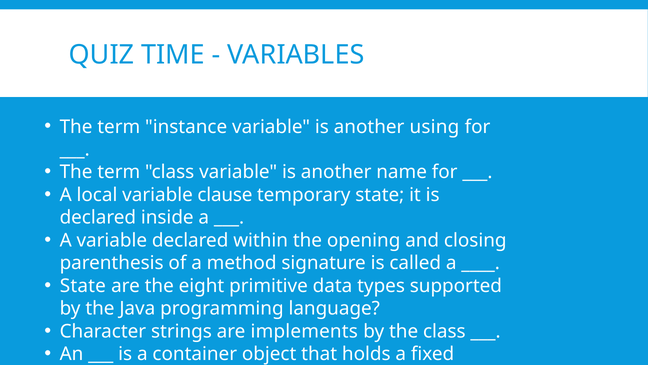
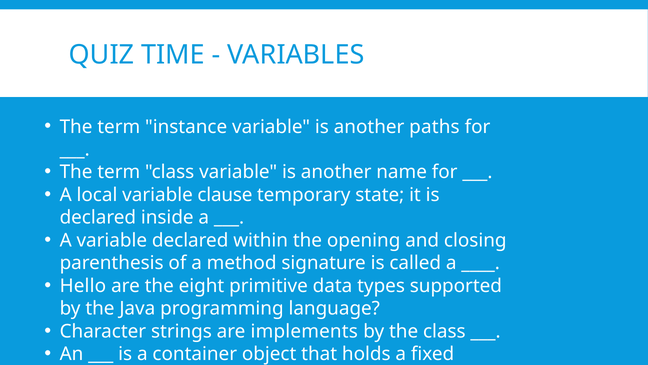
using: using -> paths (434, 127)
State: State -> Hello (83, 285)
